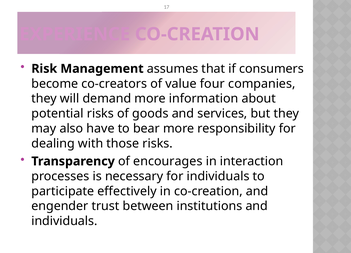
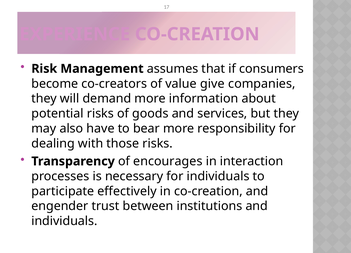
four: four -> give (212, 84)
